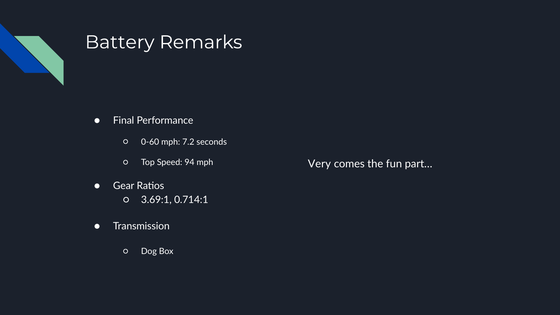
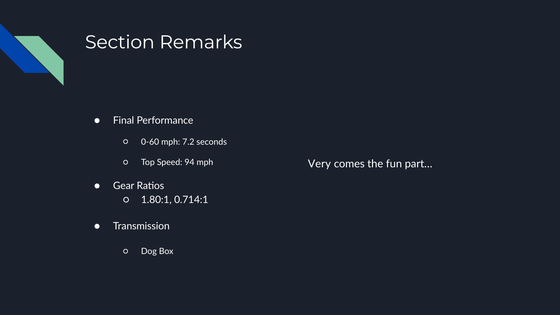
Battery: Battery -> Section (120, 42)
3.69:1: 3.69:1 -> 1.80:1 (156, 200)
